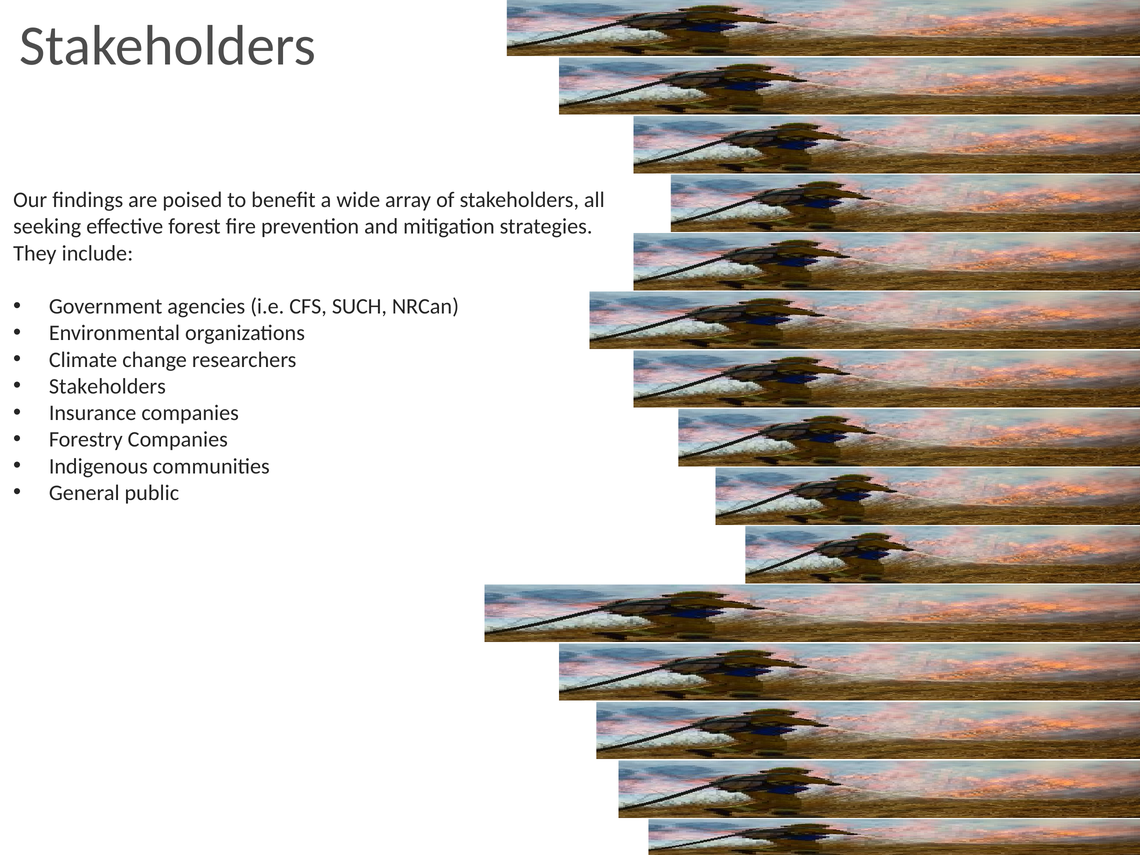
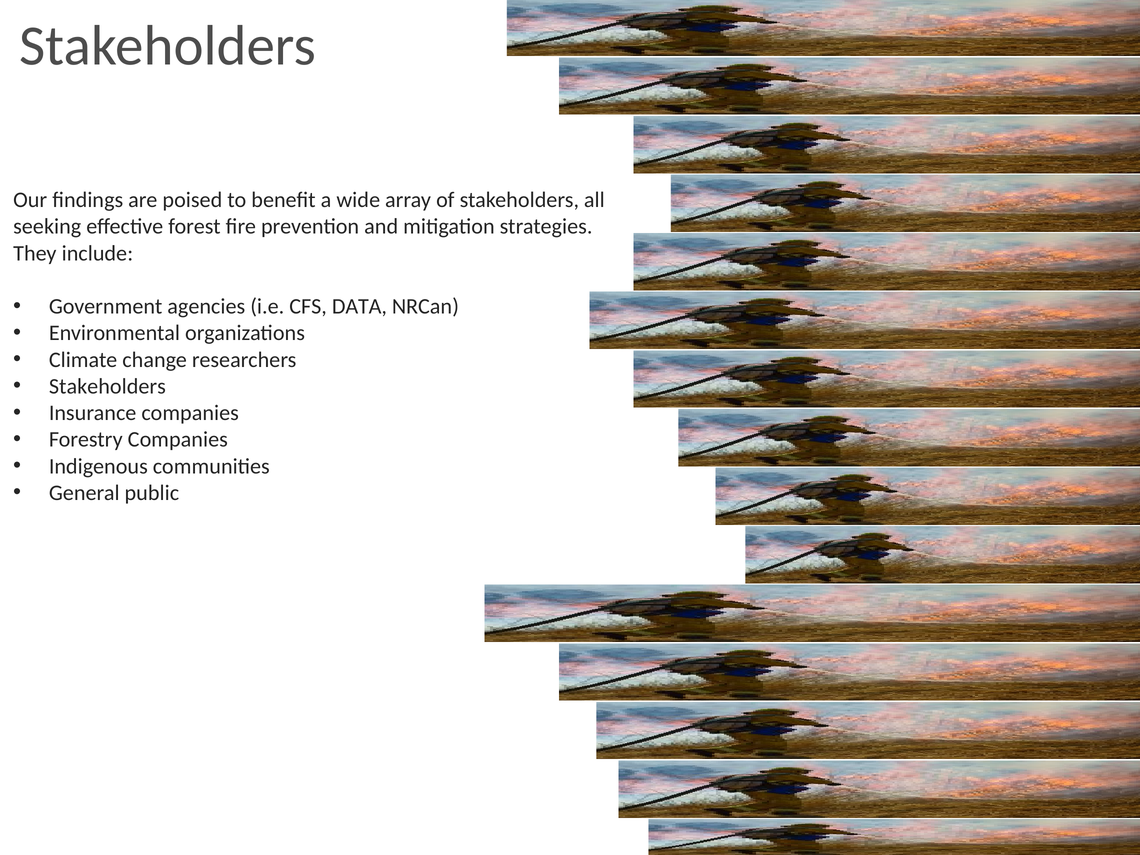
SUCH: SUCH -> DATA (359, 306)
